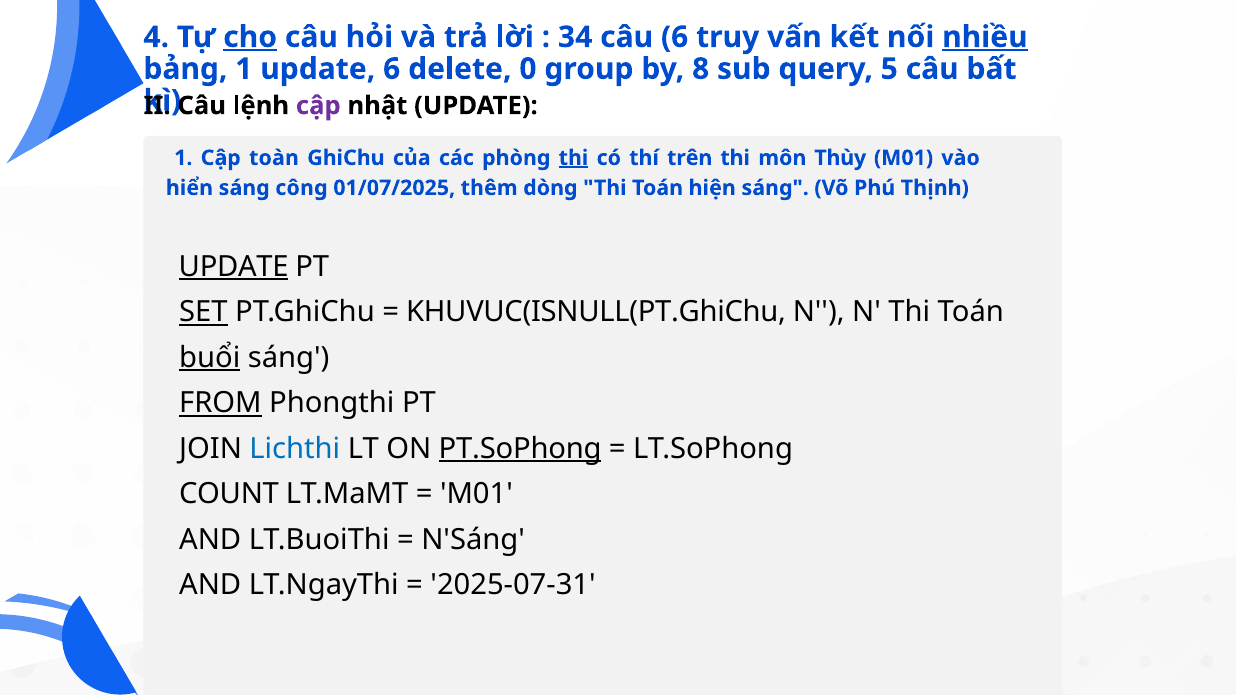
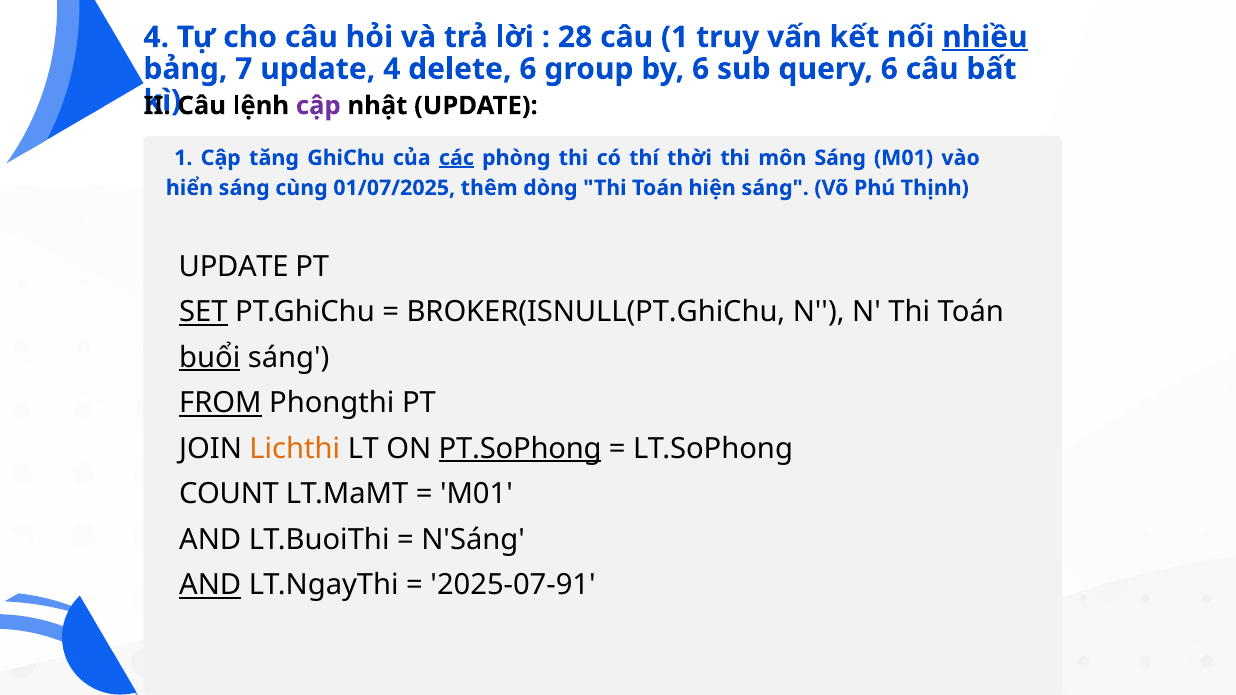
cho underline: present -> none (250, 37)
34: 34 -> 28 (575, 37)
câu 6: 6 -> 1 (675, 37)
bảng 1: 1 -> 7 (244, 69)
update 6: 6 -> 4 (392, 69)
delete 0: 0 -> 6 (528, 69)
by 8: 8 -> 6 (701, 69)
query 5: 5 -> 6 (889, 69)
toàn: toàn -> tăng (274, 158)
các underline: none -> present (456, 158)
thi underline: present -> none (573, 158)
trên: trên -> thời (690, 158)
môn Thùy: Thùy -> Sáng (840, 158)
công: công -> cùng (301, 188)
UPDATE underline: present -> none (234, 267)
KHUVUC(ISNULL(PT.GhiChu: KHUVUC(ISNULL(PT.GhiChu -> BROKER(ISNULL(PT.GhiChu (596, 312)
Lichthi colour: blue -> orange (295, 449)
AND underline: none -> present (210, 585)
2025-07-31: 2025-07-31 -> 2025-07-91 (513, 585)
